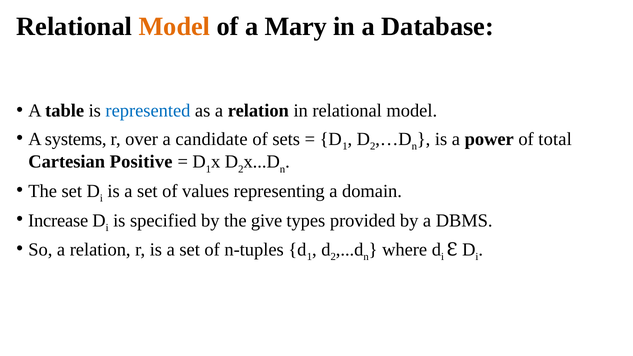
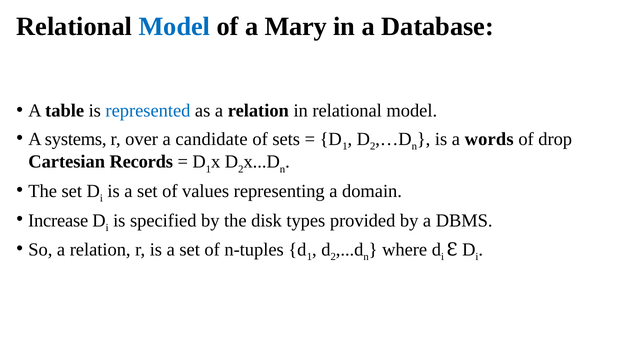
Model colour: orange -> blue (174, 27)
power: power -> words (489, 139)
total: total -> drop (555, 139)
Positive: Positive -> Records (141, 162)
give: give -> disk (267, 220)
